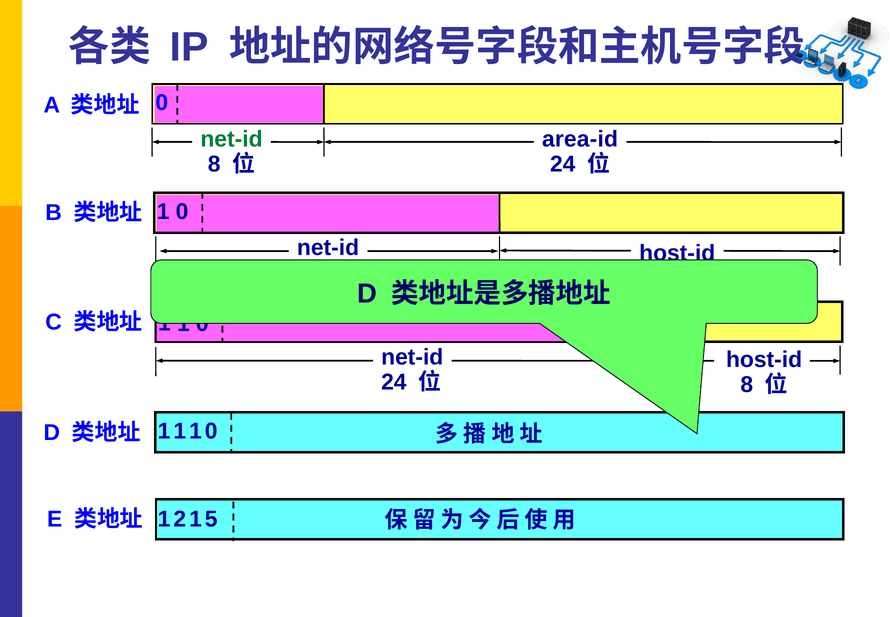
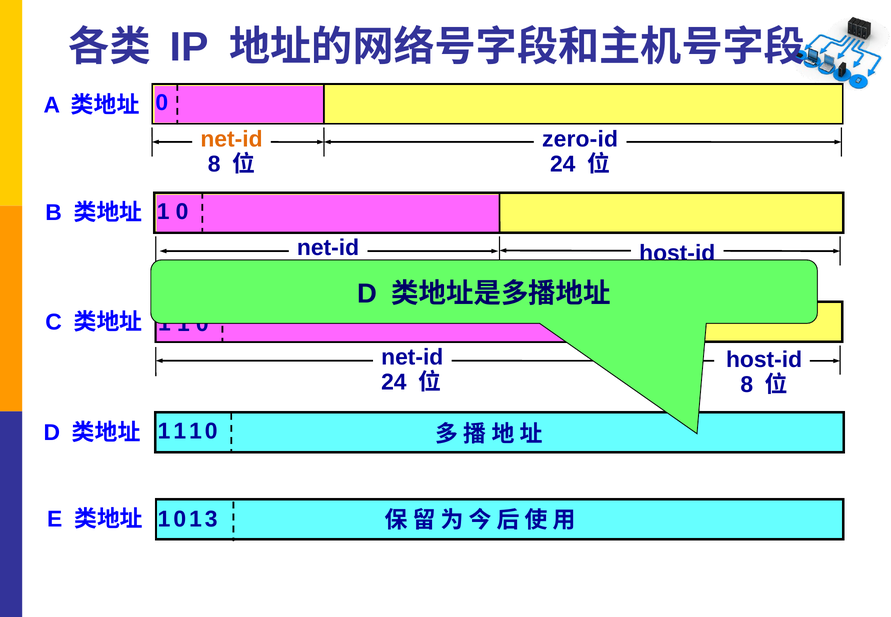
net-id colour: green -> orange (232, 139)
area-id: area-id -> zero-id (580, 139)
2: 2 -> 0 (180, 519)
5: 5 -> 3 (211, 519)
